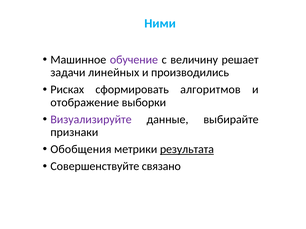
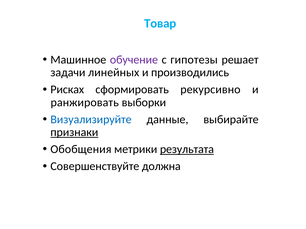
Ними: Ними -> Товар (160, 24)
величину: величину -> гипотезы (194, 60)
алгоритмов: алгоритмов -> рекурсивно (210, 90)
отображение: отображение -> ранжировать (85, 103)
Визуализируйте colour: purple -> blue (91, 120)
признаки underline: none -> present (74, 132)
связано: связано -> должна (161, 167)
